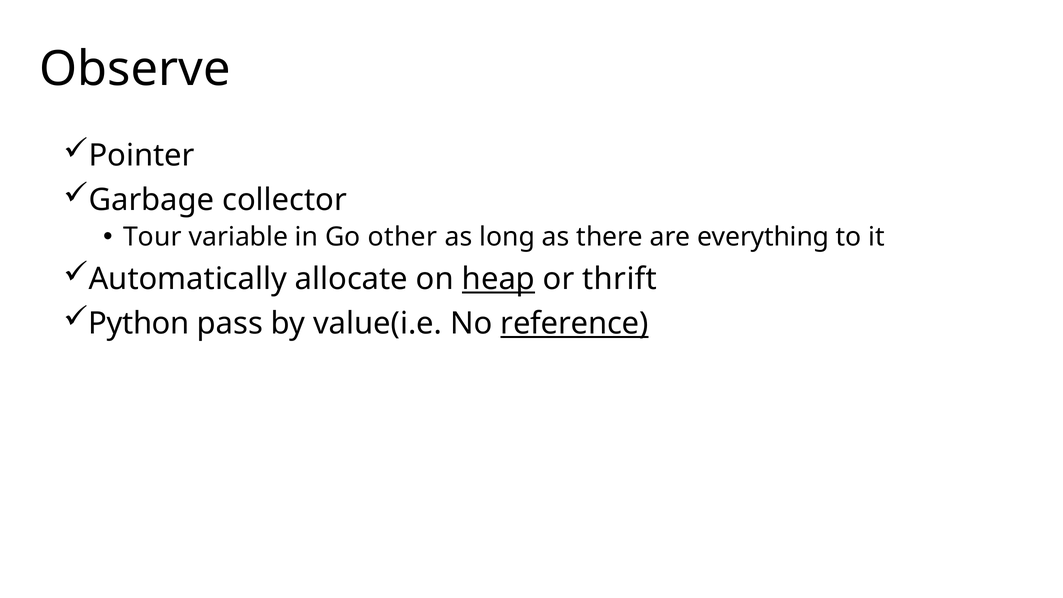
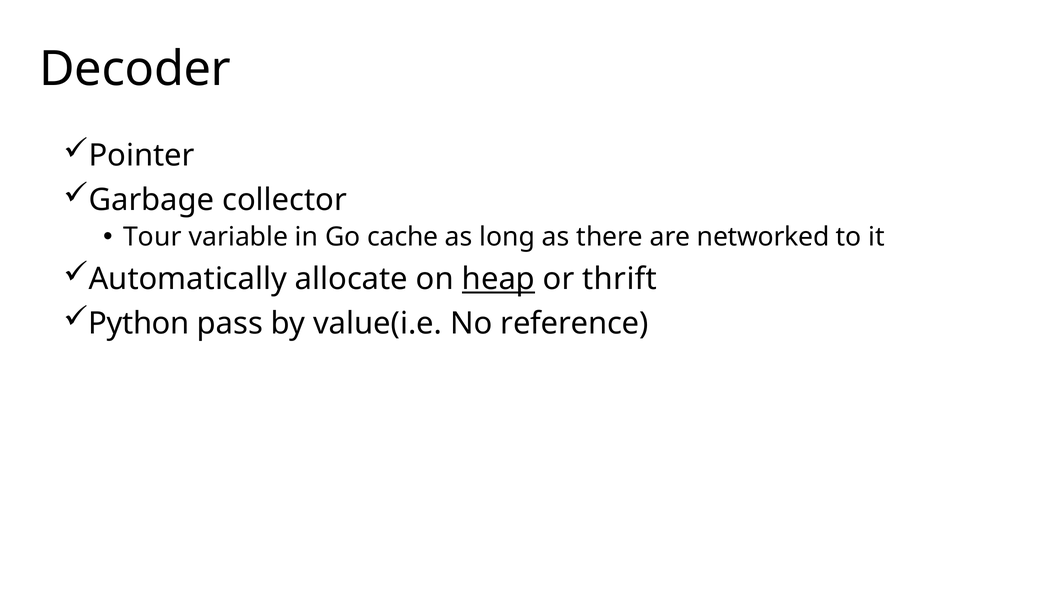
Observe: Observe -> Decoder (135, 69)
other: other -> cache (403, 237)
everything: everything -> networked (763, 237)
reference underline: present -> none (574, 324)
